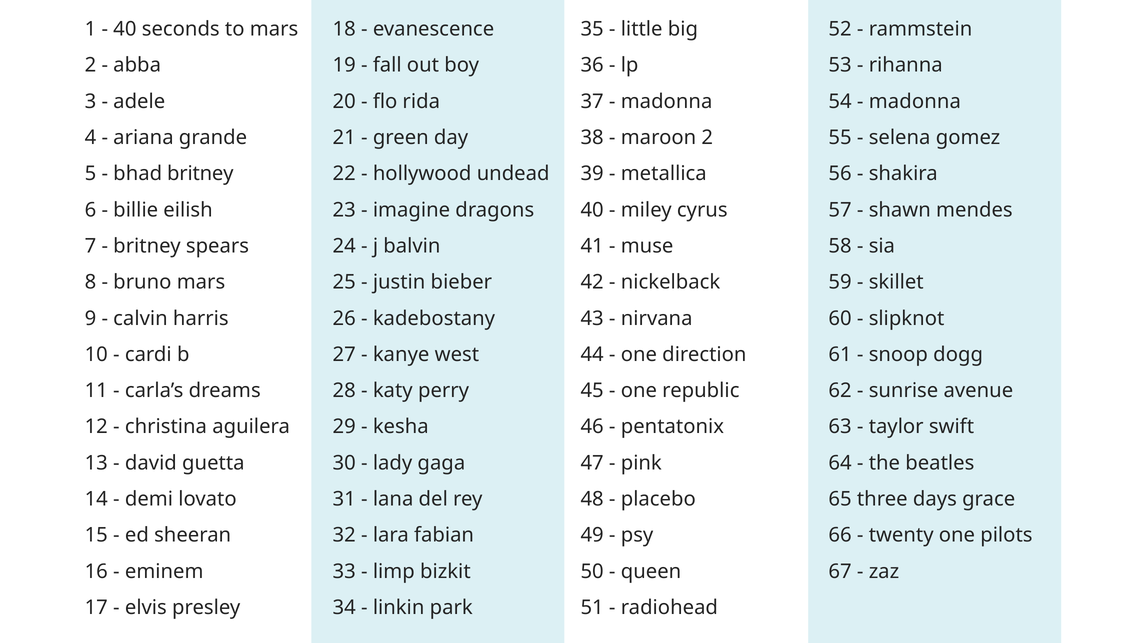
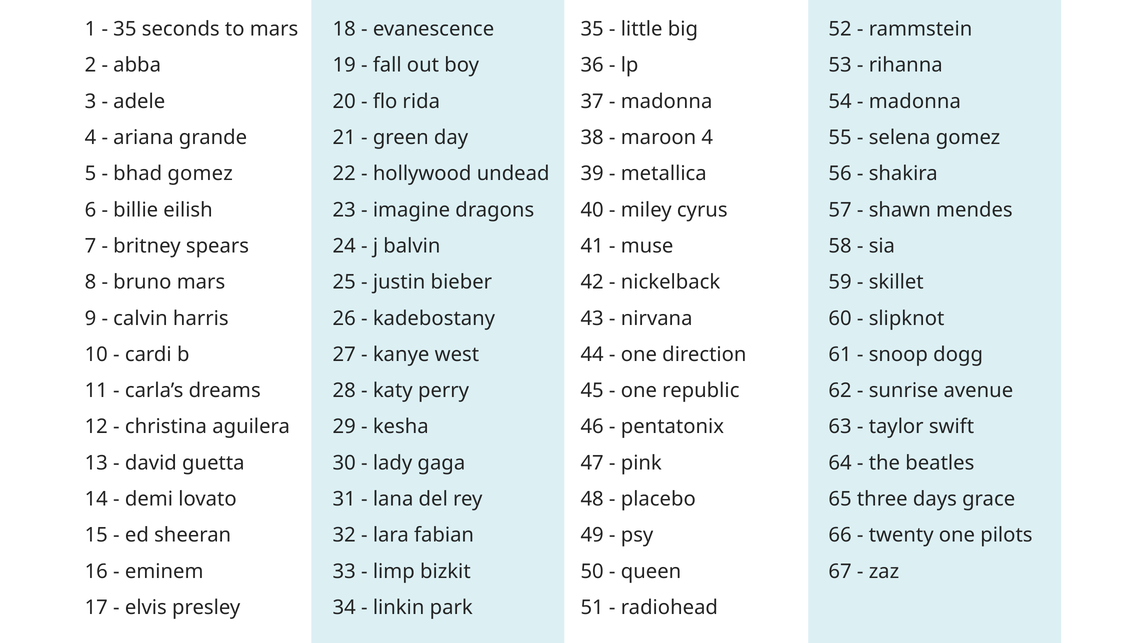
40: 40 -> 35 (125, 29)
maroon 2: 2 -> 4 (707, 138)
bhad britney: britney -> gomez (200, 174)
